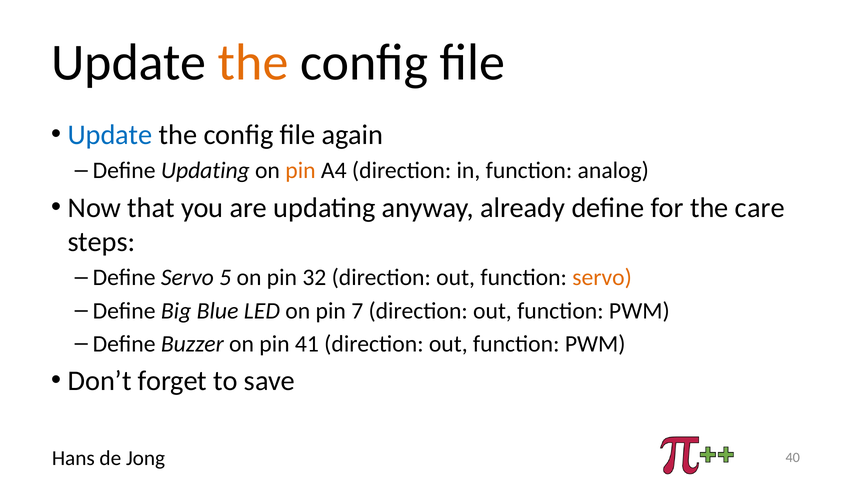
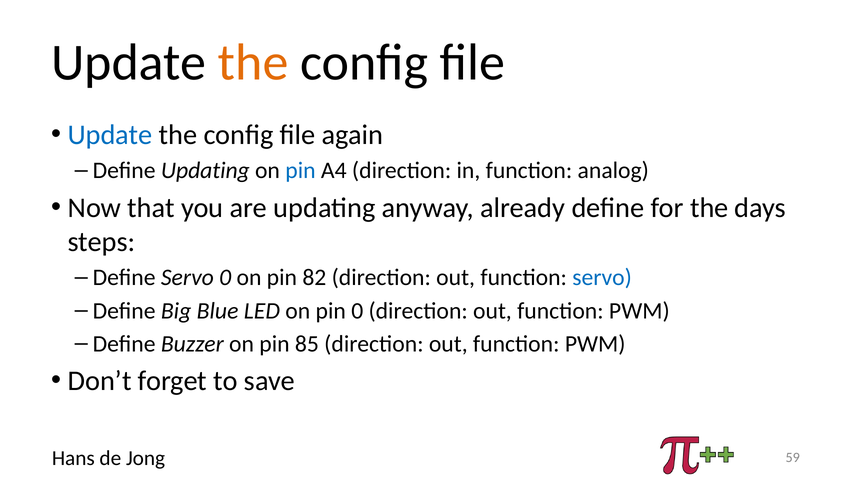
pin colour: orange -> blue (300, 171)
care: care -> days (760, 208)
Servo 5: 5 -> 0 (225, 277)
32: 32 -> 82 (314, 277)
servo colour: orange -> blue (602, 277)
pin 7: 7 -> 0 (357, 311)
41: 41 -> 85 (307, 344)
40: 40 -> 59 (793, 457)
